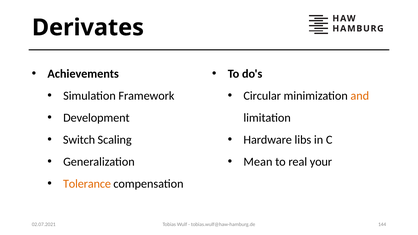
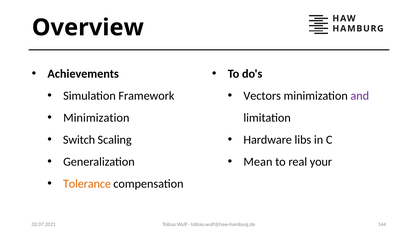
Derivates: Derivates -> Overview (88, 28)
Circular: Circular -> Vectors (262, 96)
and colour: orange -> purple (360, 96)
Development: Development -> Minimization (96, 118)
